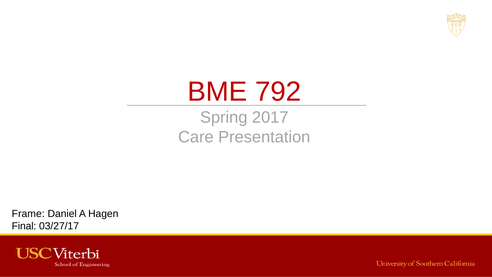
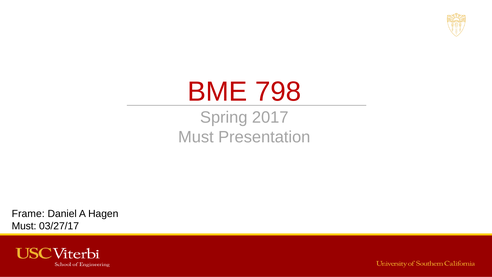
792: 792 -> 798 (278, 92)
Care: Care -> Must (196, 137)
Final: Final -> Must (24, 226)
